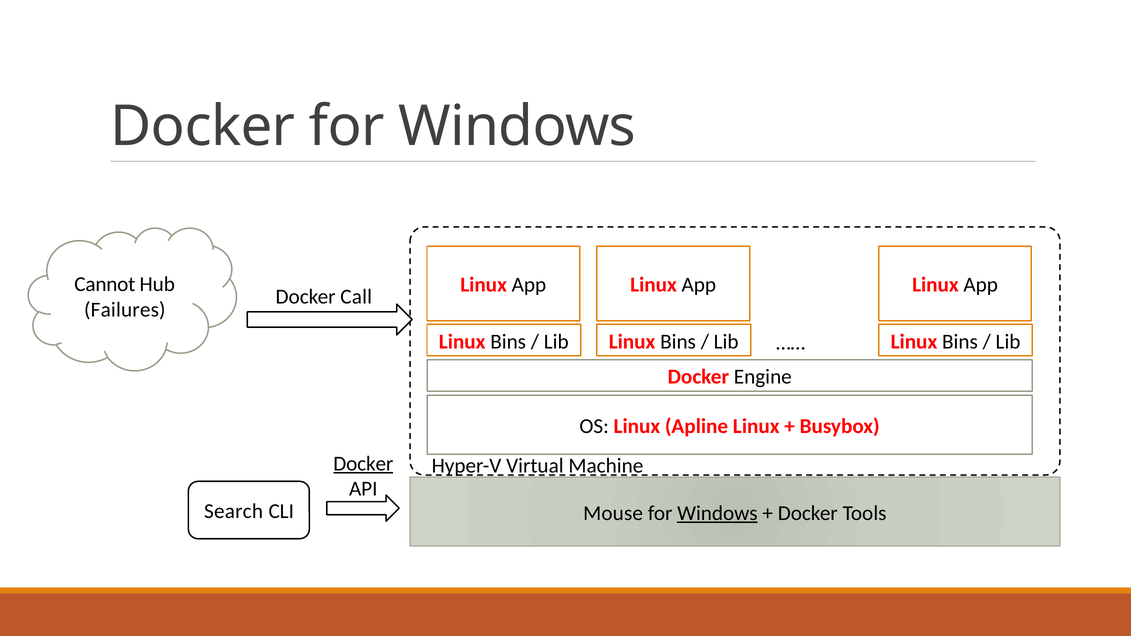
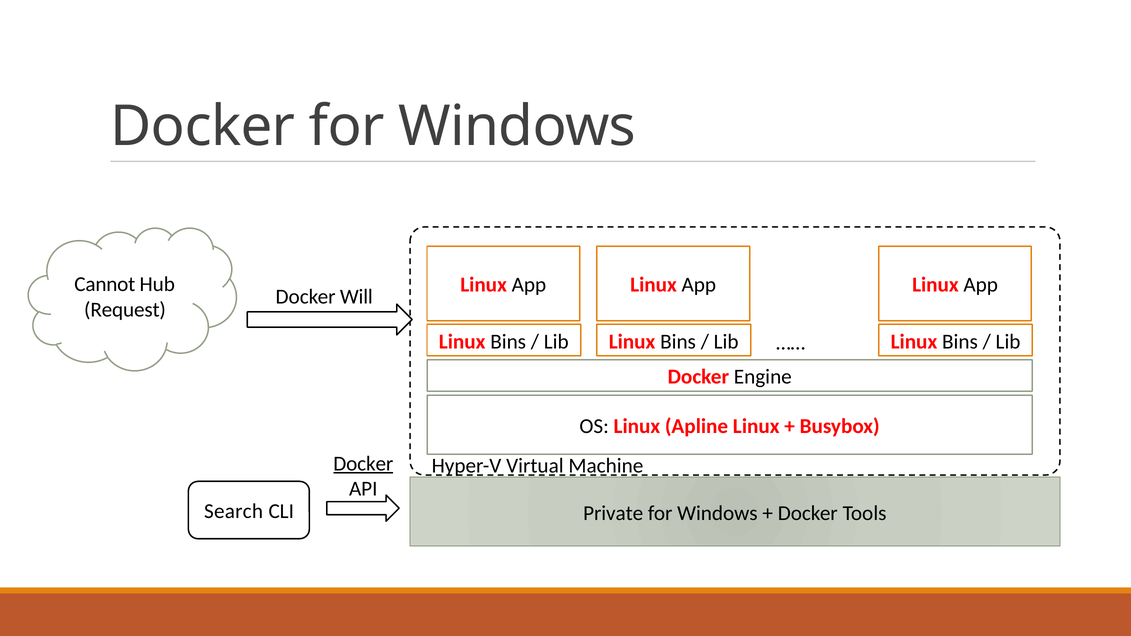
Call: Call -> Will (356, 297)
Failures: Failures -> Request (125, 310)
Mouse: Mouse -> Private (613, 513)
Windows underline: present -> none (717, 513)
